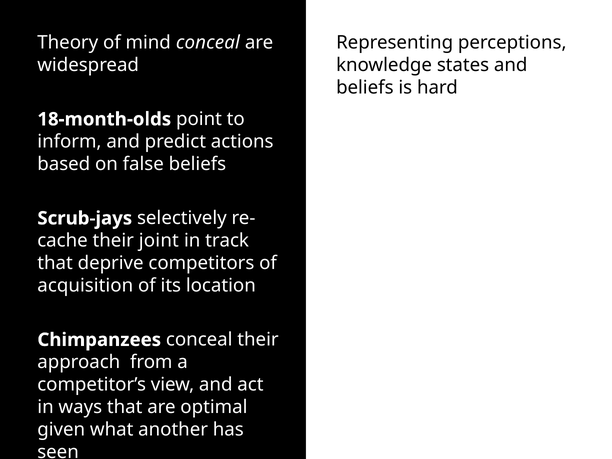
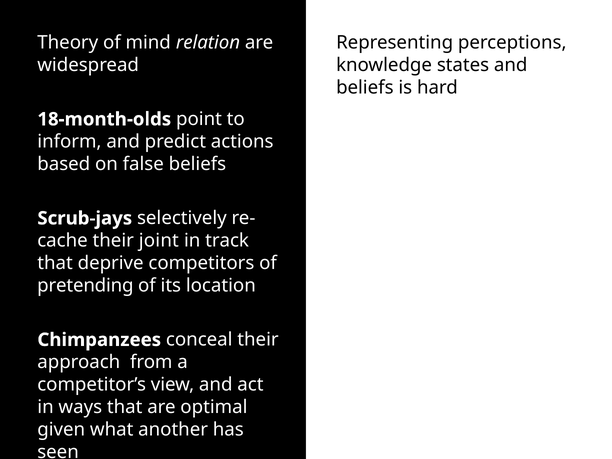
mind conceal: conceal -> relation (208, 43)
acquisition: acquisition -> pretending (85, 286)
